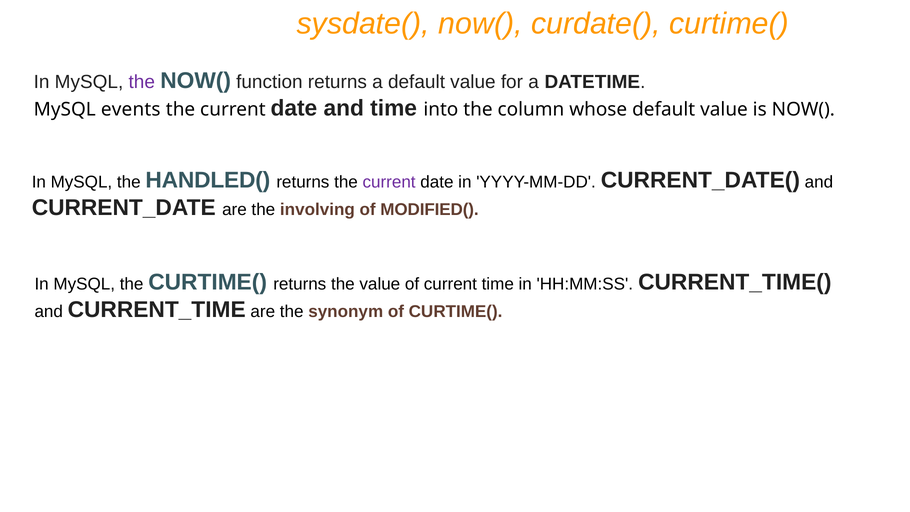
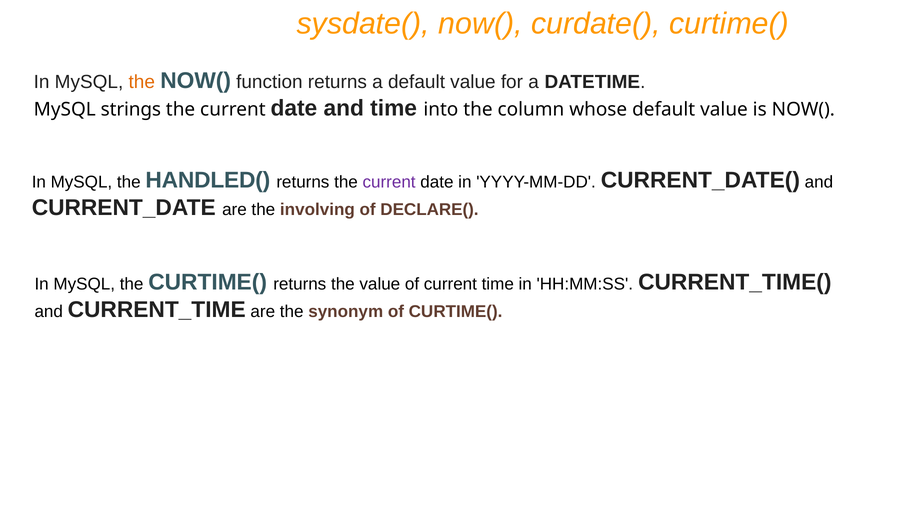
the colour: purple -> orange (142, 82)
events: events -> strings (131, 109)
MODIFIED(: MODIFIED( -> DECLARE( (429, 209)
